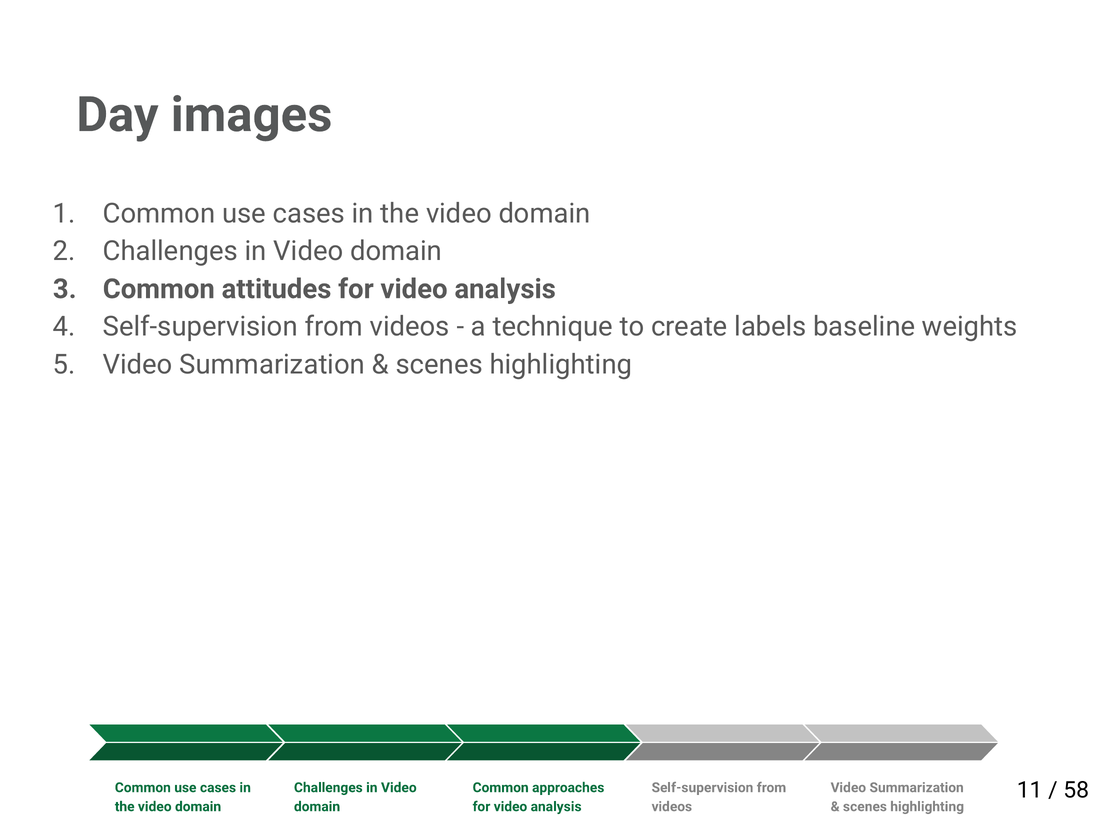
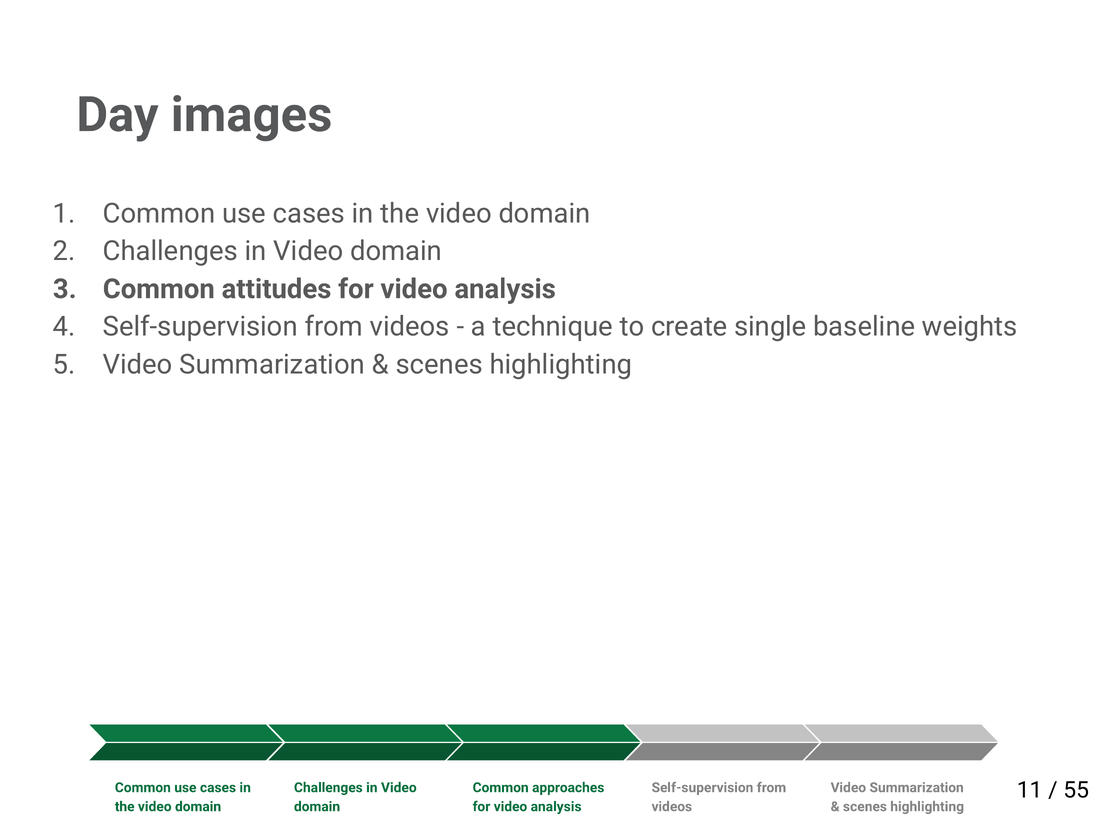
labels: labels -> single (770, 327)
58: 58 -> 55 (1076, 790)
